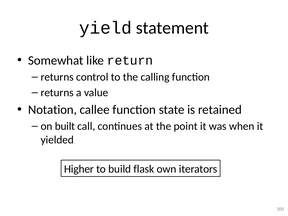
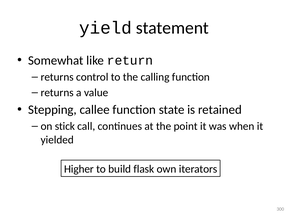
Notation: Notation -> Stepping (52, 110)
built: built -> stick (65, 126)
